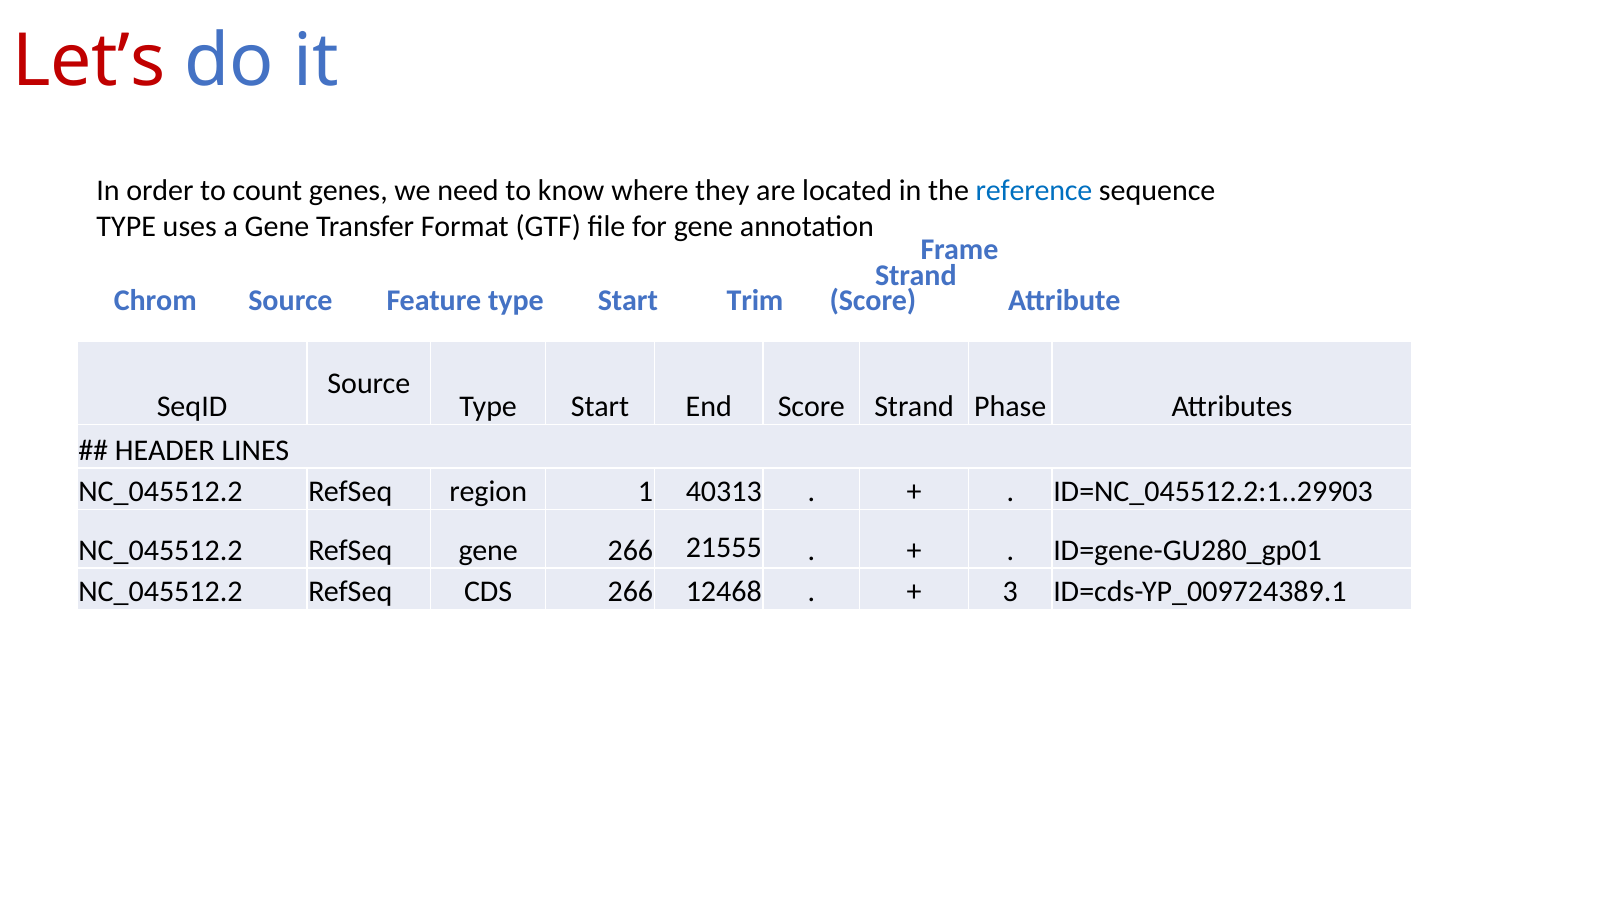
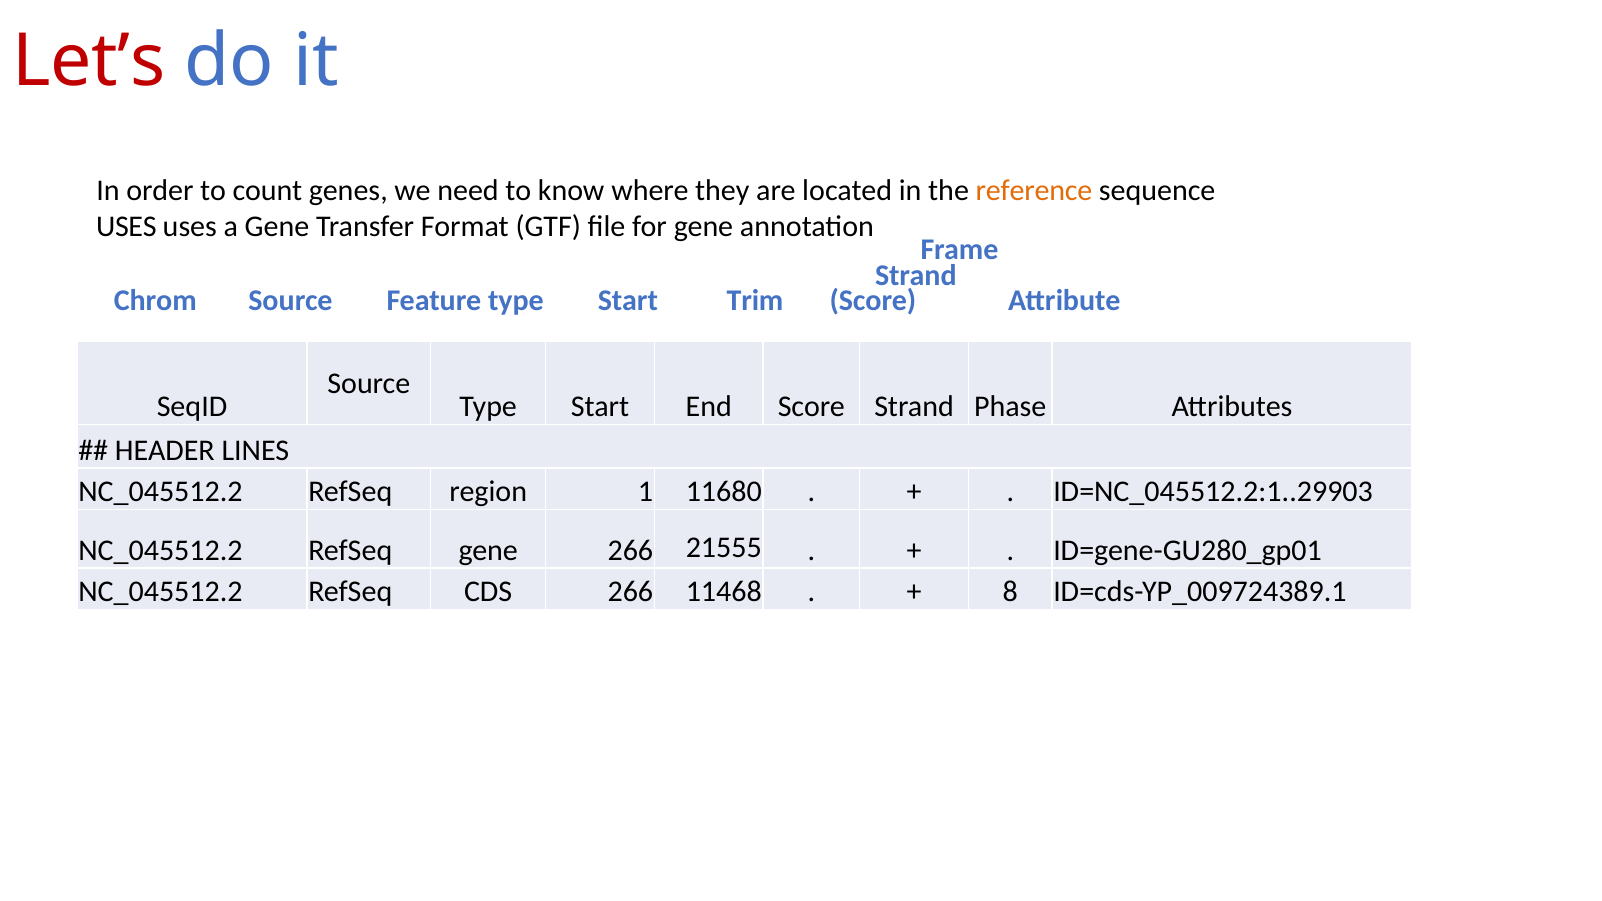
reference colour: blue -> orange (1034, 191)
TYPE: TYPE -> USES (126, 227)
40313: 40313 -> 11680 (724, 492)
12468: 12468 -> 11468 (724, 592)
3: 3 -> 8 (1010, 592)
